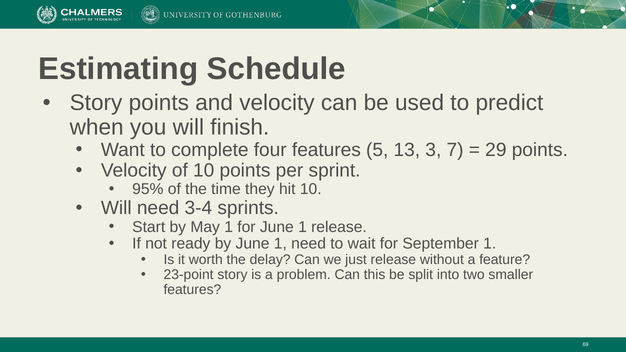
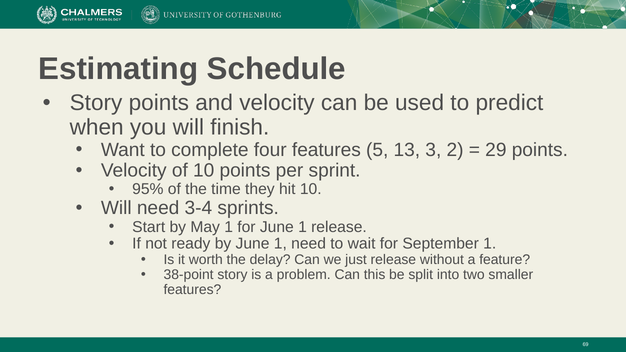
7: 7 -> 2 (455, 150)
23-point: 23-point -> 38-point (189, 275)
